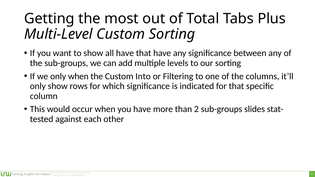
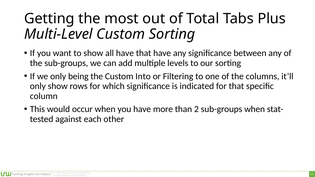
only when: when -> being (78, 76)
sub-groups slides: slides -> when (255, 109)
